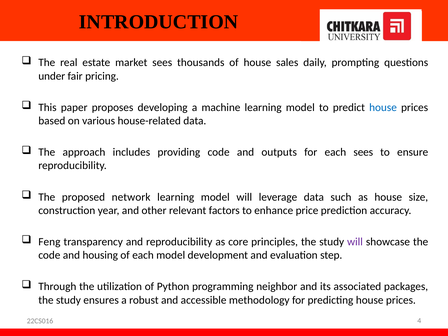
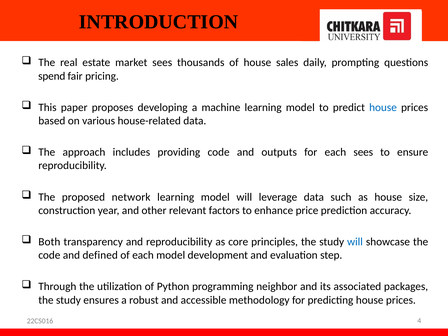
under: under -> spend (52, 76)
Feng: Feng -> Both (49, 242)
will colour: purple -> blue (355, 242)
housing: housing -> defined (100, 255)
